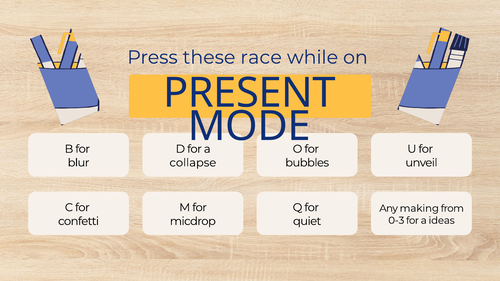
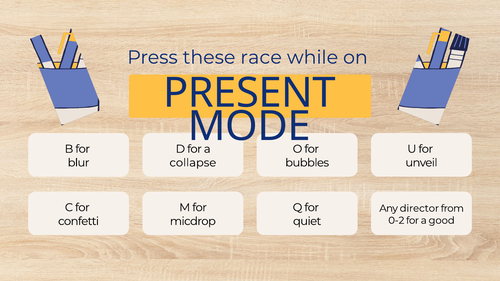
making: making -> director (419, 209)
0-3: 0-3 -> 0-2 (396, 221)
ideas: ideas -> good (442, 221)
